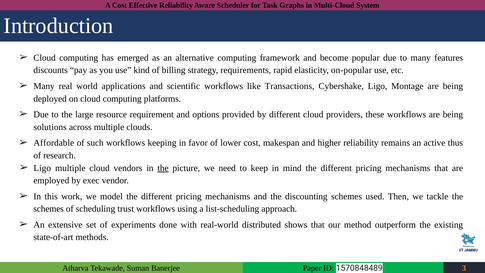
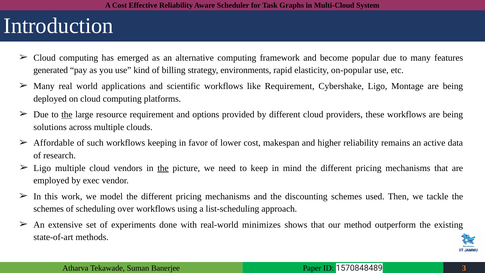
discounts: discounts -> generated (51, 70)
requirements: requirements -> environments (246, 70)
like Transactions: Transactions -> Requirement (290, 86)
the underline: none -> present (67, 114)
thus: thus -> data (455, 143)
trust: trust -> over (126, 209)
distributed: distributed -> minimizes (261, 225)
